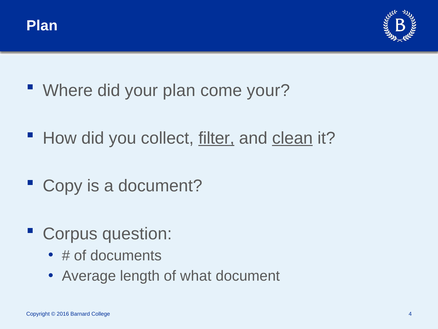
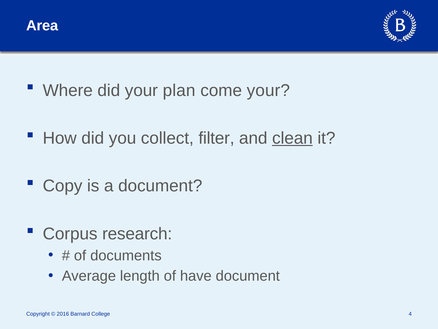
Plan: Plan -> Area (42, 26)
filter underline: present -> none (216, 138)
question: question -> research (137, 233)
what: what -> have (196, 276)
